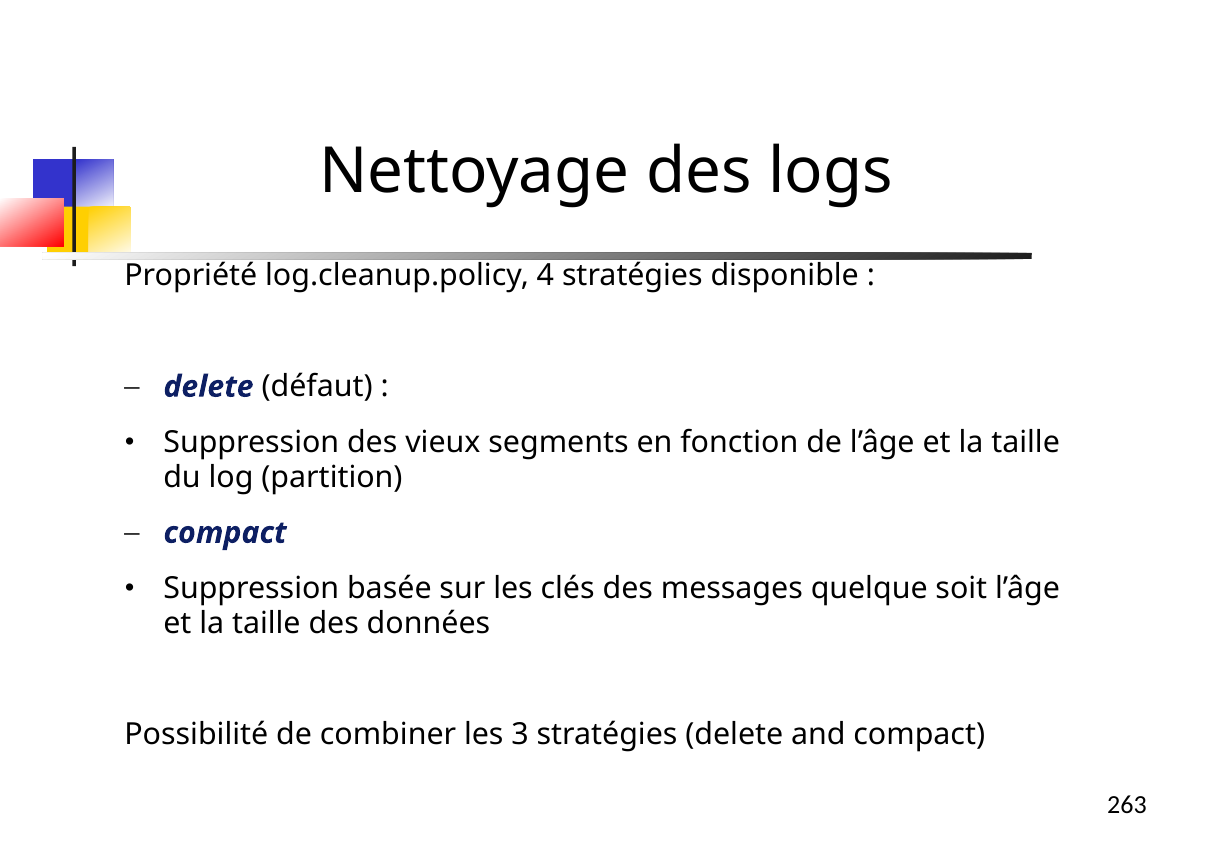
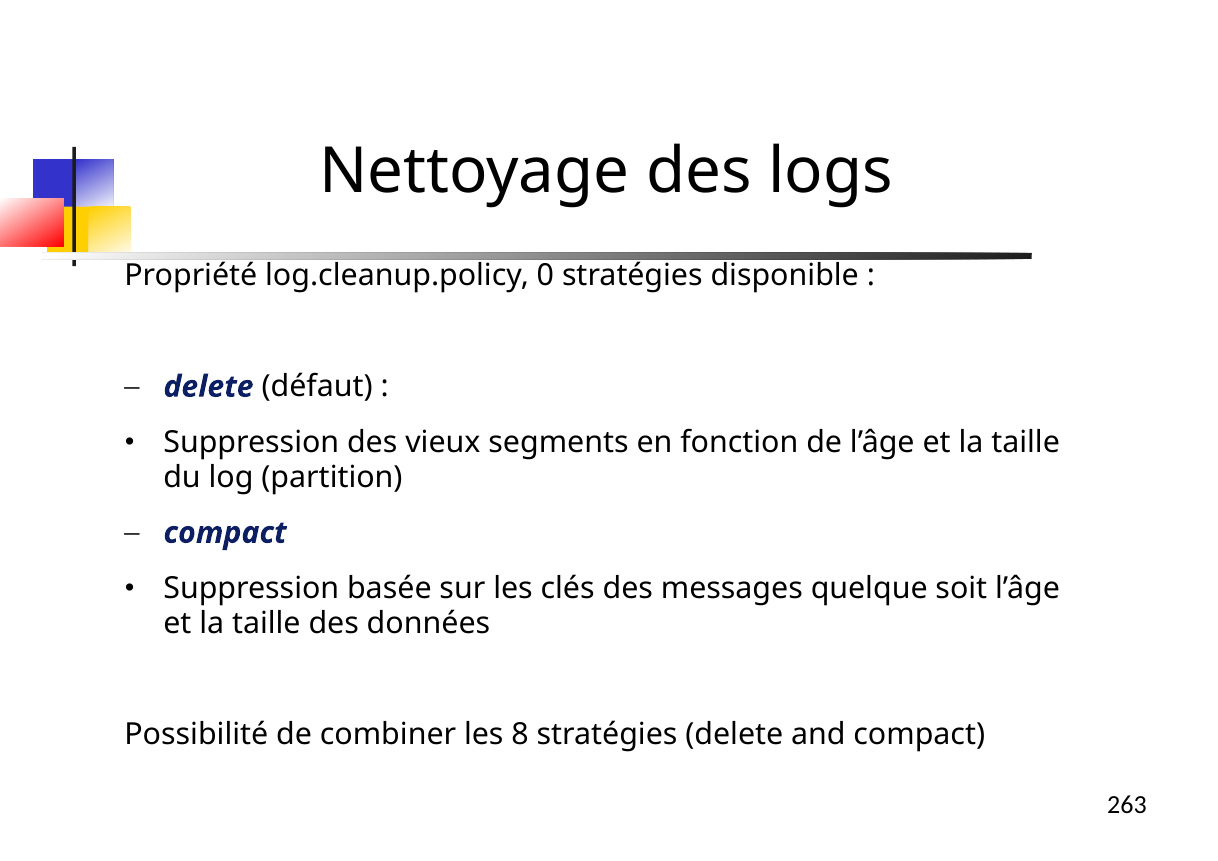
4: 4 -> 0 (545, 276)
3: 3 -> 8 (520, 735)
